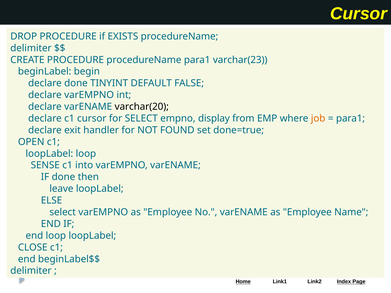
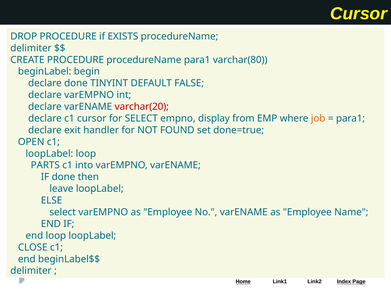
varchar(23: varchar(23 -> varchar(80 (240, 60)
varchar(20 colour: black -> red (142, 107)
SENSE: SENSE -> PARTS (45, 165)
